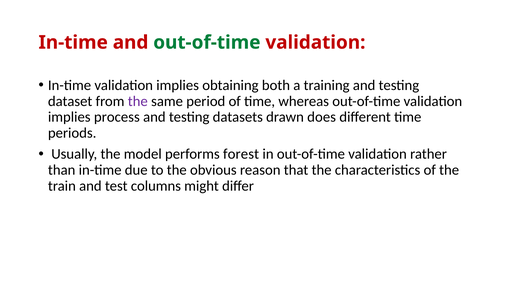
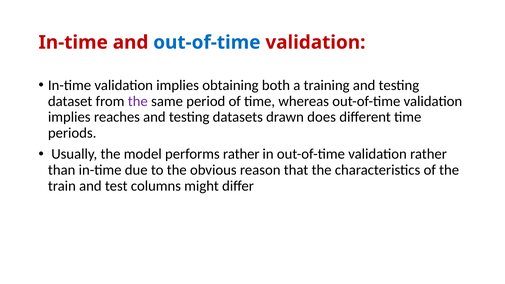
out-of-time colour: green -> blue (207, 42)
process: process -> reaches (117, 117)
performs forest: forest -> rather (241, 154)
